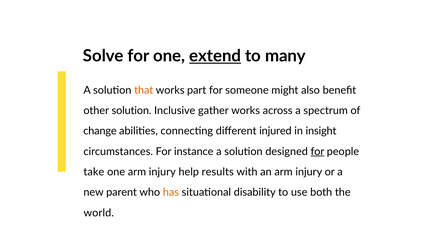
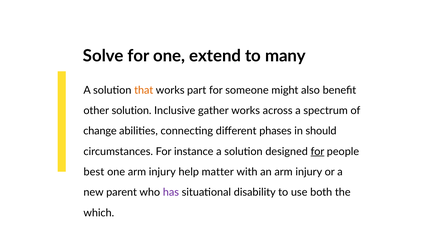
extend underline: present -> none (215, 56)
injured: injured -> phases (275, 131)
insight: insight -> should (321, 131)
take: take -> best (94, 172)
results: results -> matter (218, 172)
has colour: orange -> purple (171, 193)
world: world -> which (99, 213)
